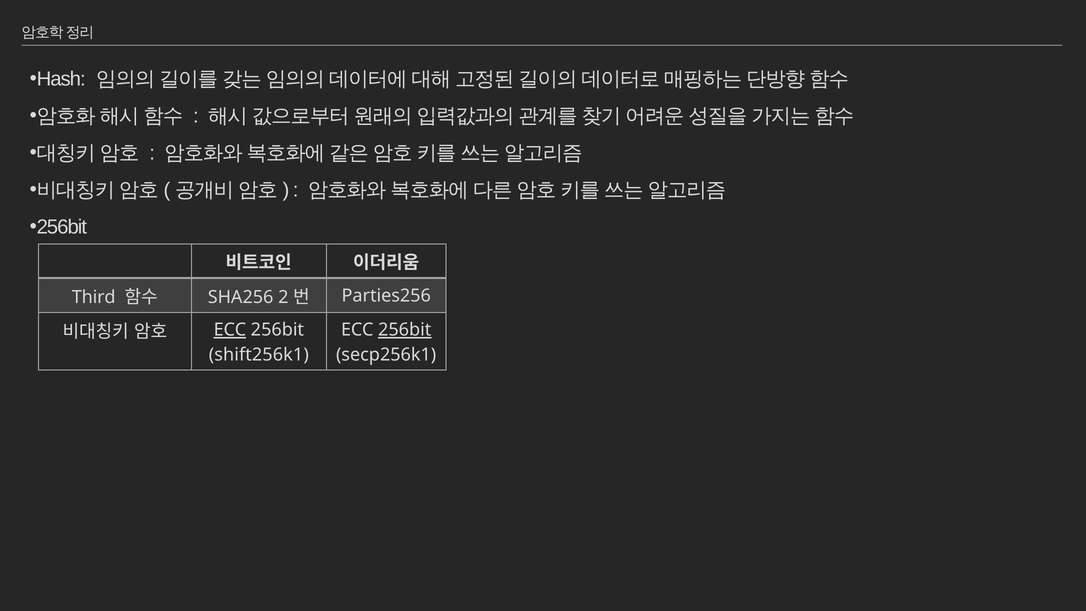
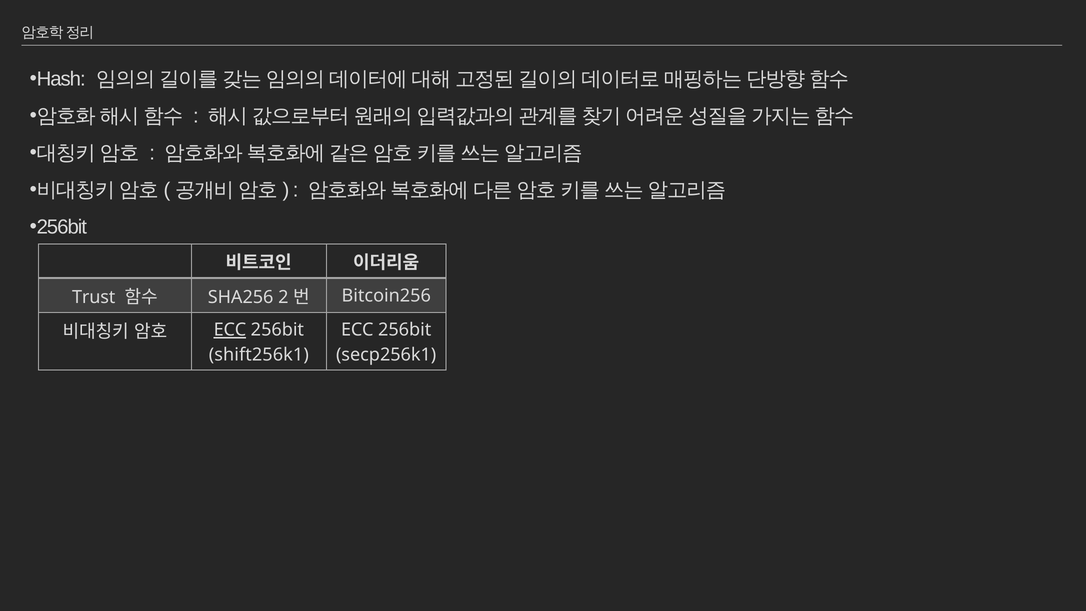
Third: Third -> Trust (94, 297)
Parties256: Parties256 -> Bitcoin256 (386, 296)
256bit underline: present -> none (405, 330)
